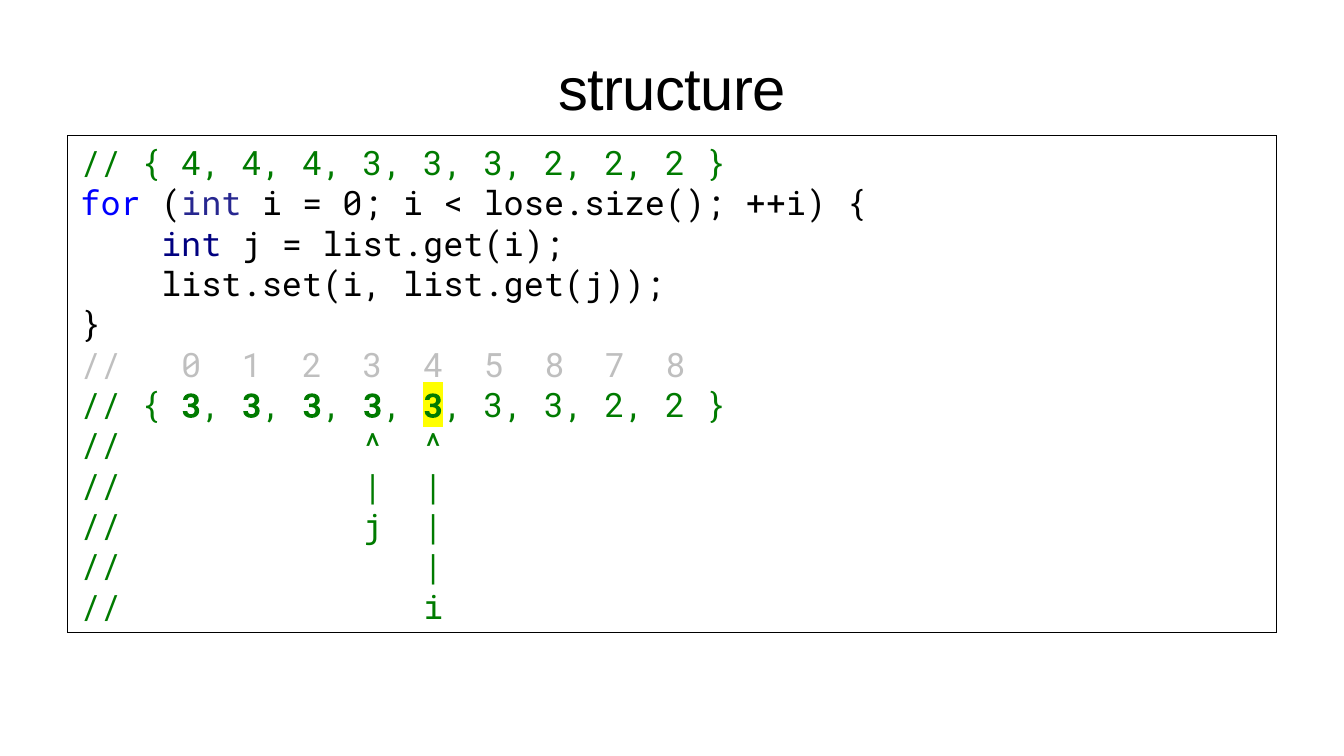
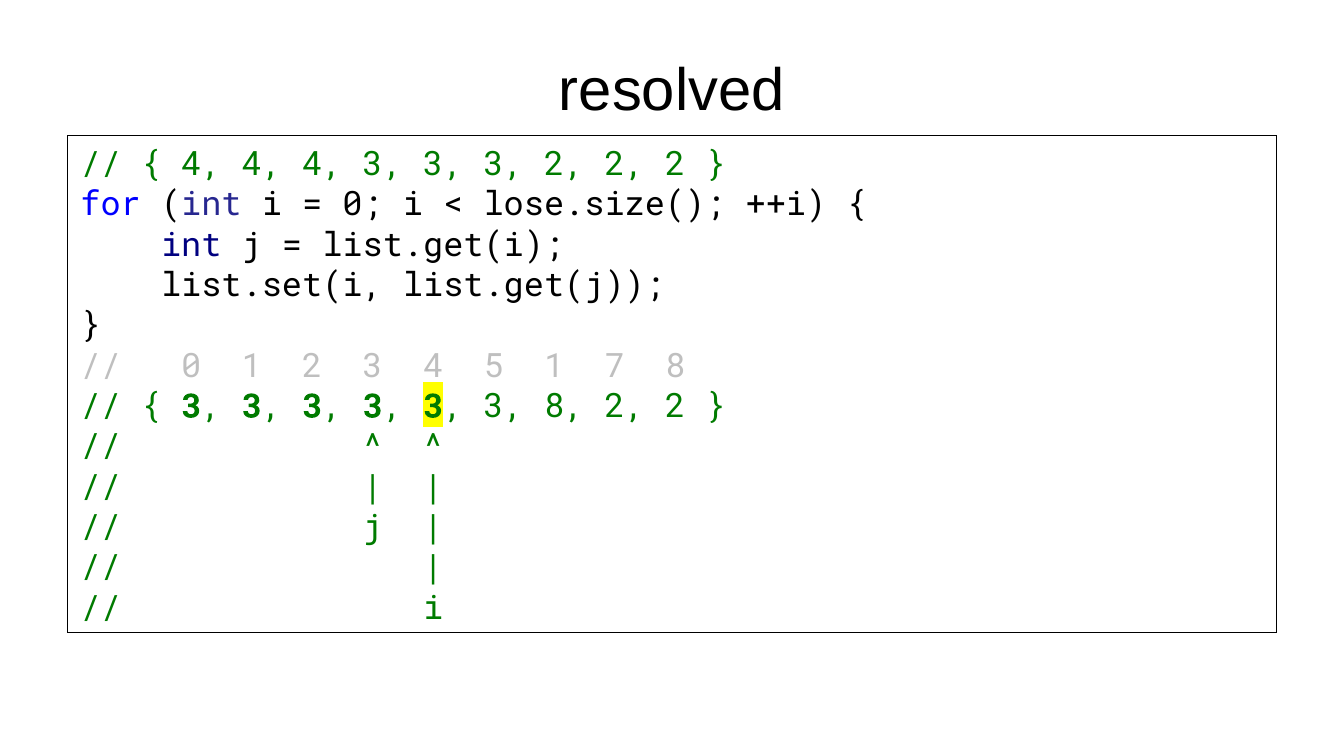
structure: structure -> resolved (672, 91)
5 8: 8 -> 1 (554, 366)
3: 3 -> 8 (564, 407)
